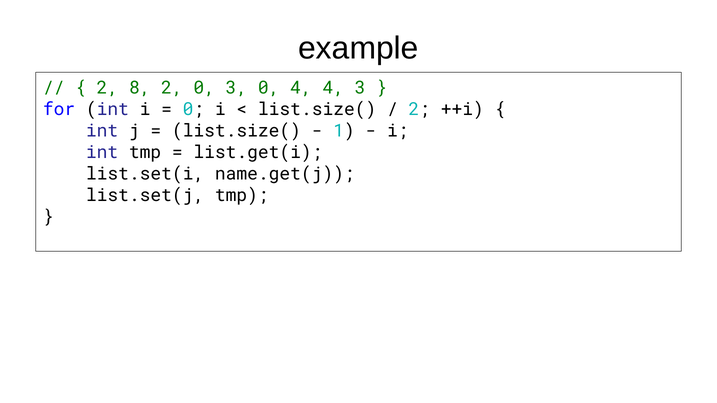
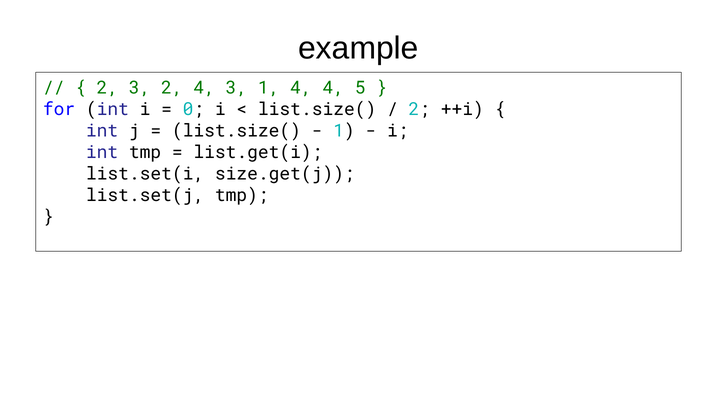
2 8: 8 -> 3 (140, 88)
2 0: 0 -> 4 (204, 88)
3 0: 0 -> 1 (269, 88)
4 3: 3 -> 5 (360, 88)
name.get(j: name.get(j -> size.get(j (285, 174)
